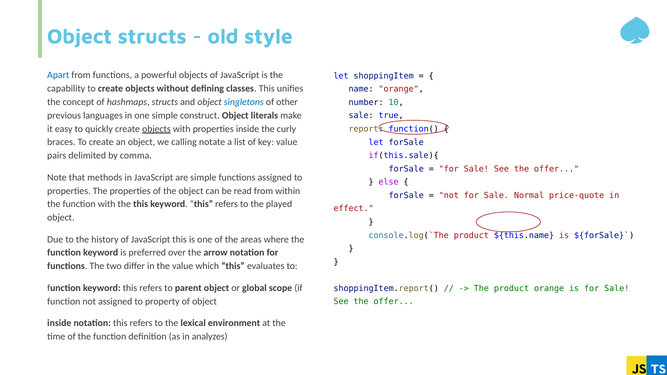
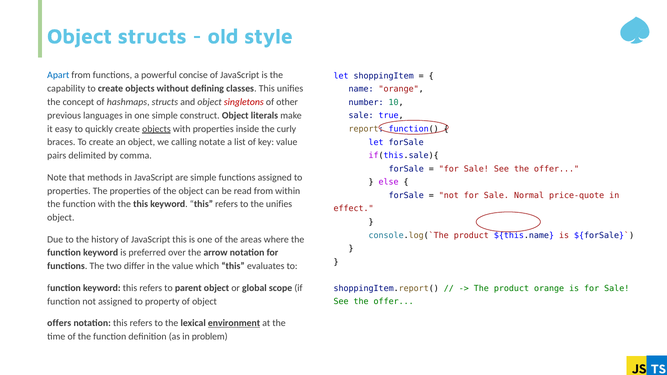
powerful objects: objects -> concise (193, 75)
singletons colour: blue -> red (244, 102)
the played: played -> unifies (279, 204)
inside: inside -> offers (59, 323)
environment underline: none -> present (234, 323)
analyzes: analyzes -> problem (210, 337)
